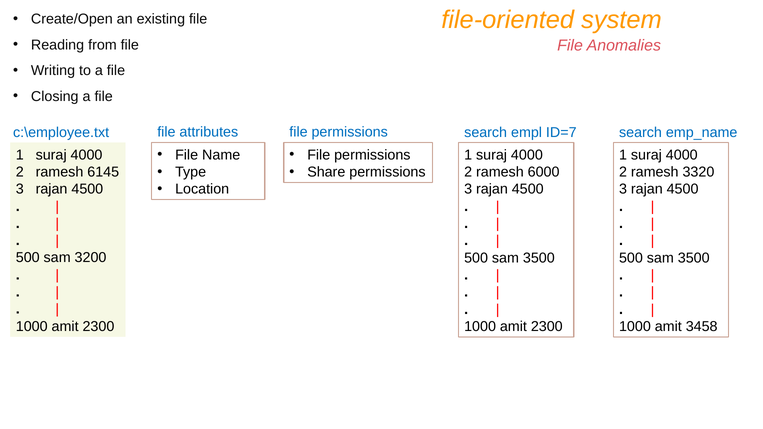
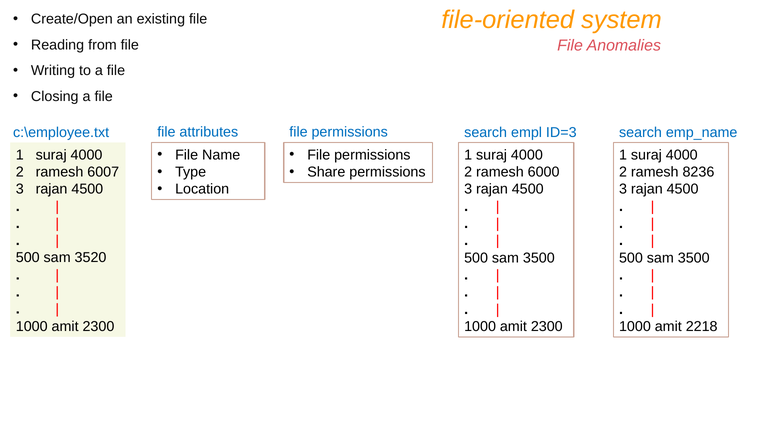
ID=7: ID=7 -> ID=3 (561, 132)
6145: 6145 -> 6007 (103, 172)
3320: 3320 -> 8236 (698, 172)
3200: 3200 -> 3520 (91, 258)
3458: 3458 -> 2218 (702, 327)
